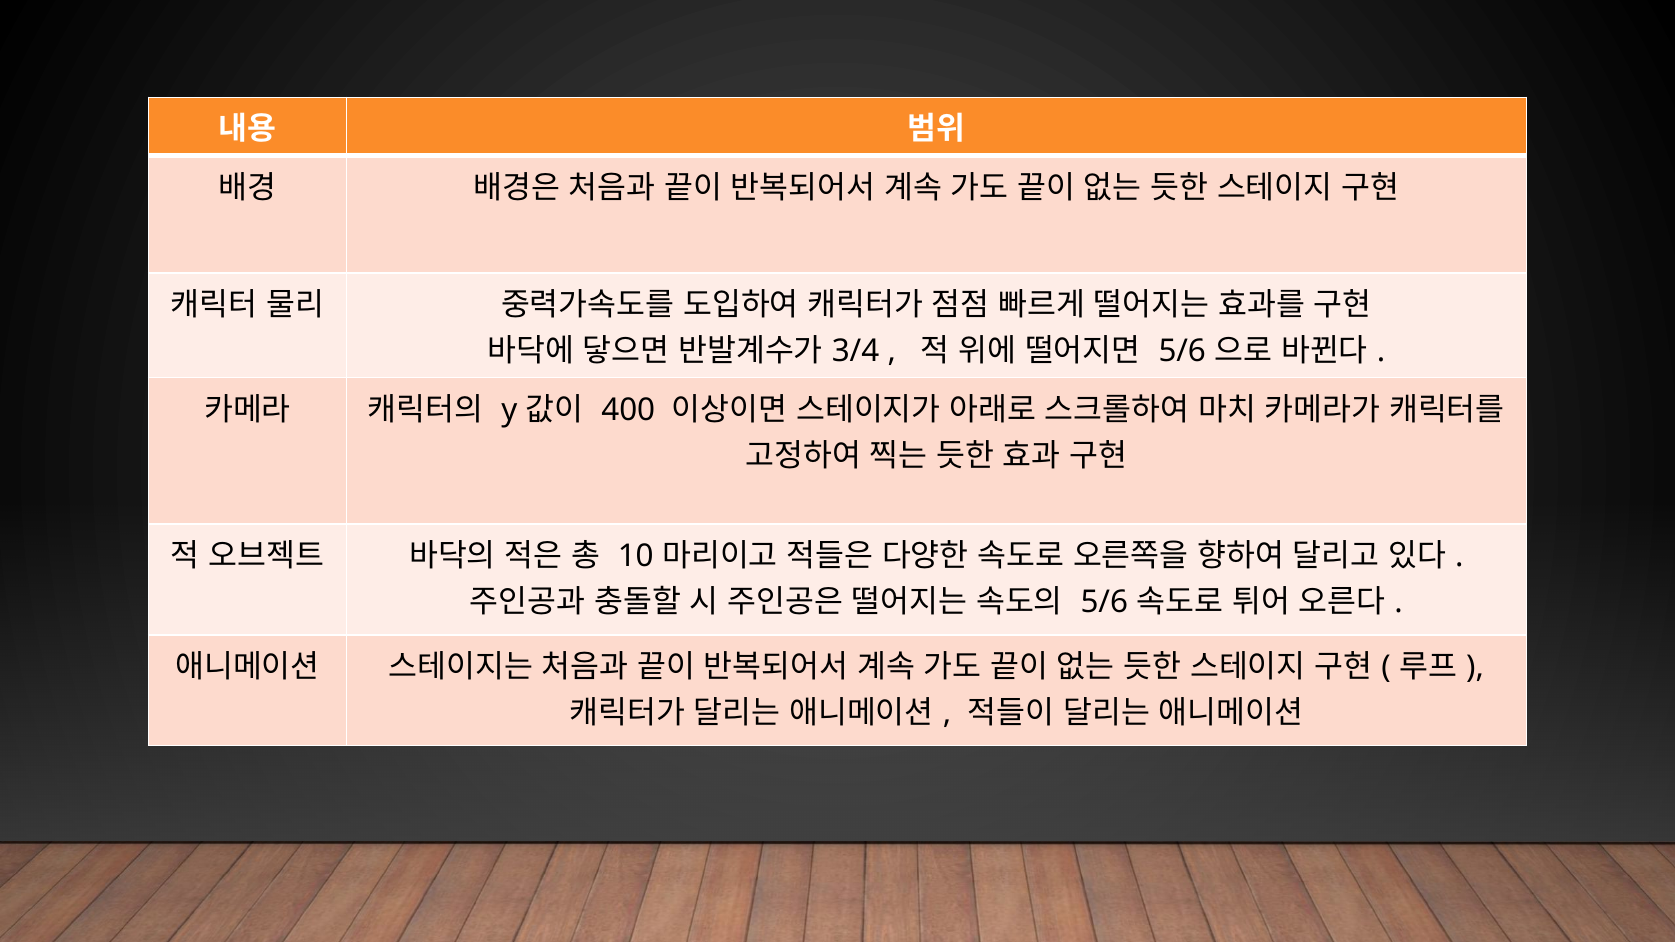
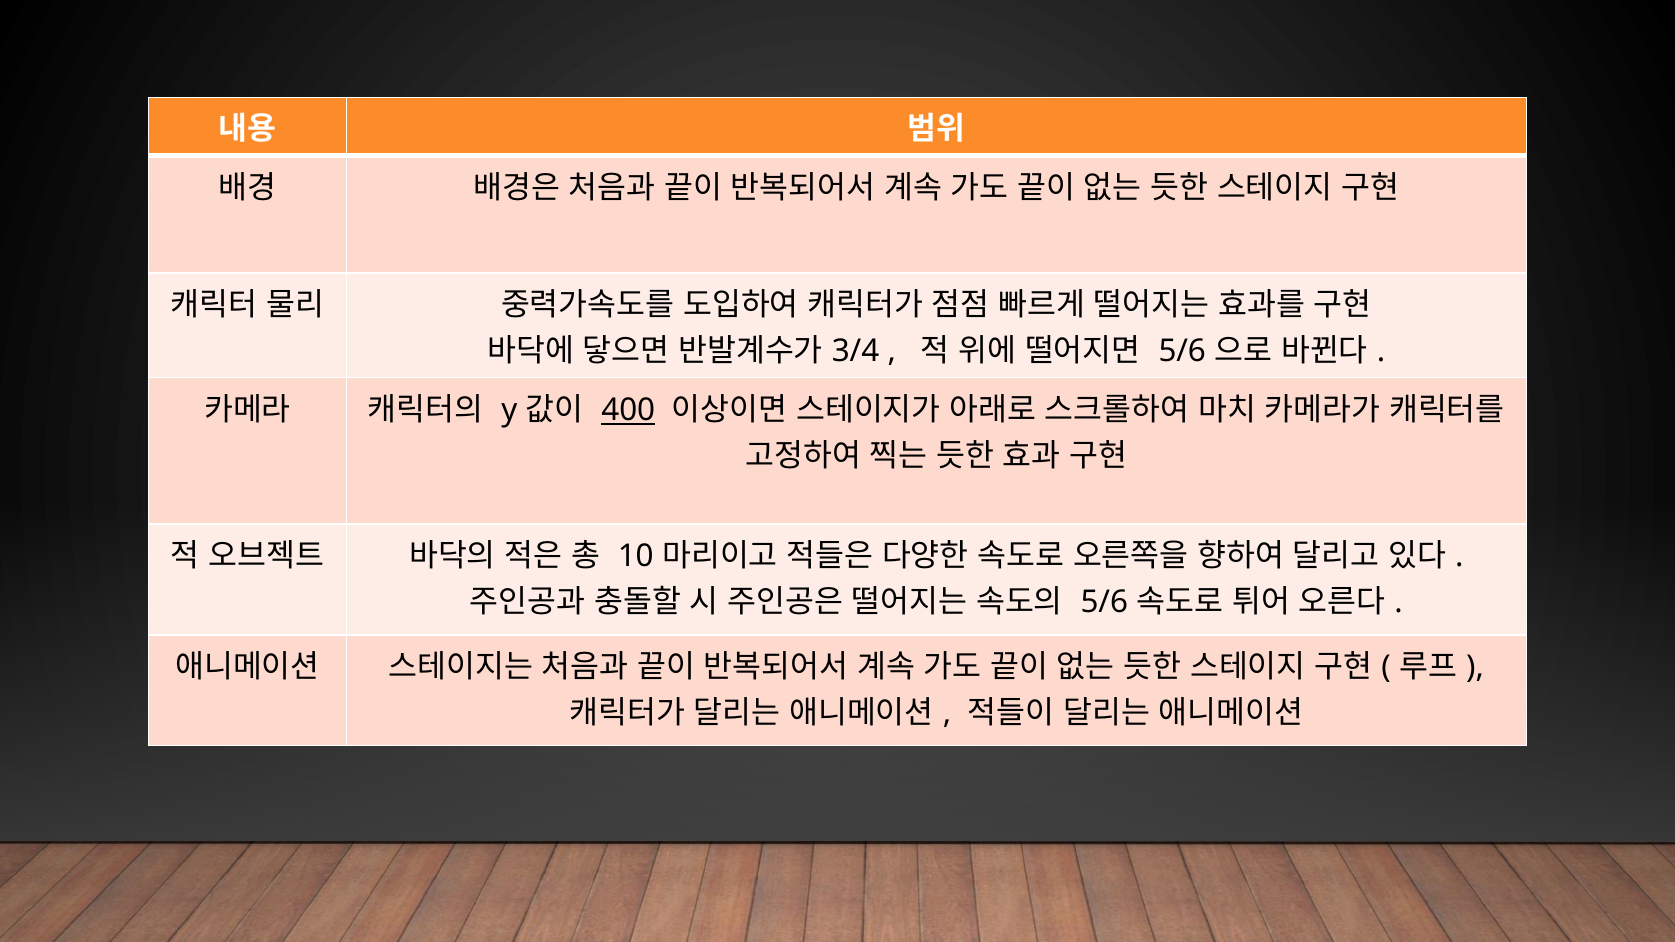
400 underline: none -> present (628, 410)
